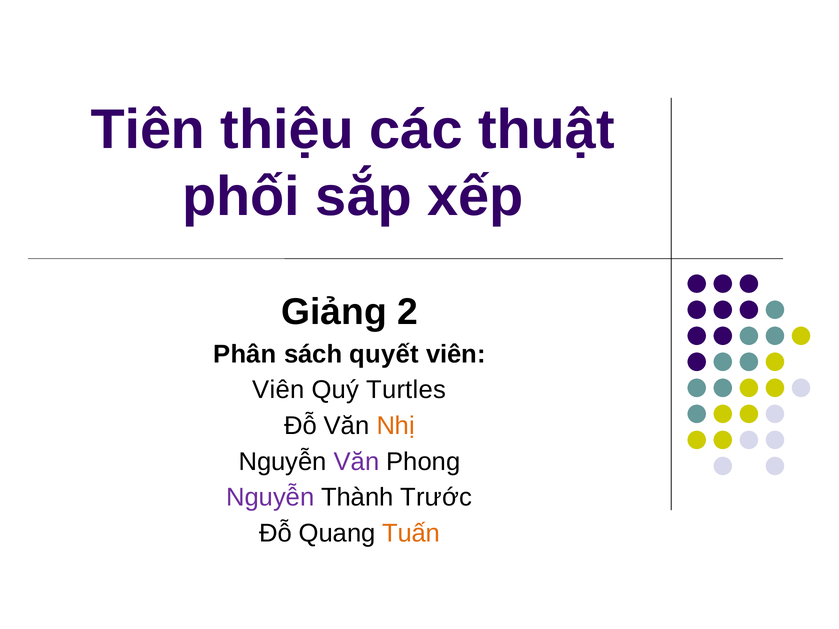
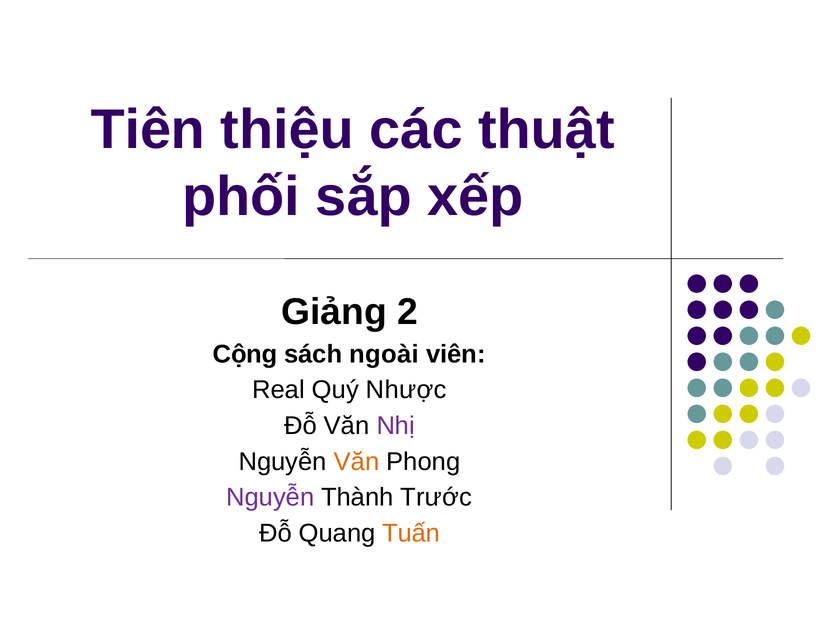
Phân: Phân -> Cộng (245, 354)
quyết: quyết -> ngoài (384, 354)
Viên: Viên -> Real (279, 390)
Turtles: Turtles -> Nhược (406, 390)
Nhị colour: orange -> purple (396, 426)
Văn colour: purple -> orange (357, 462)
